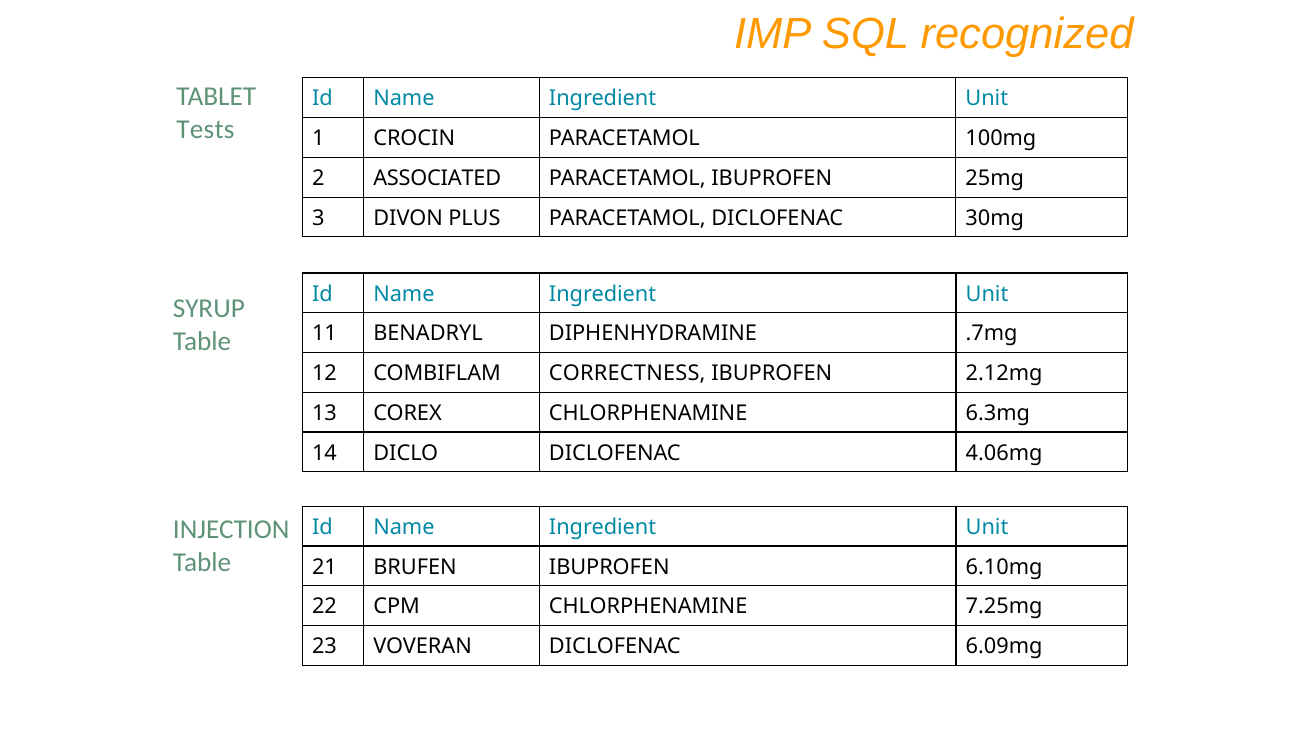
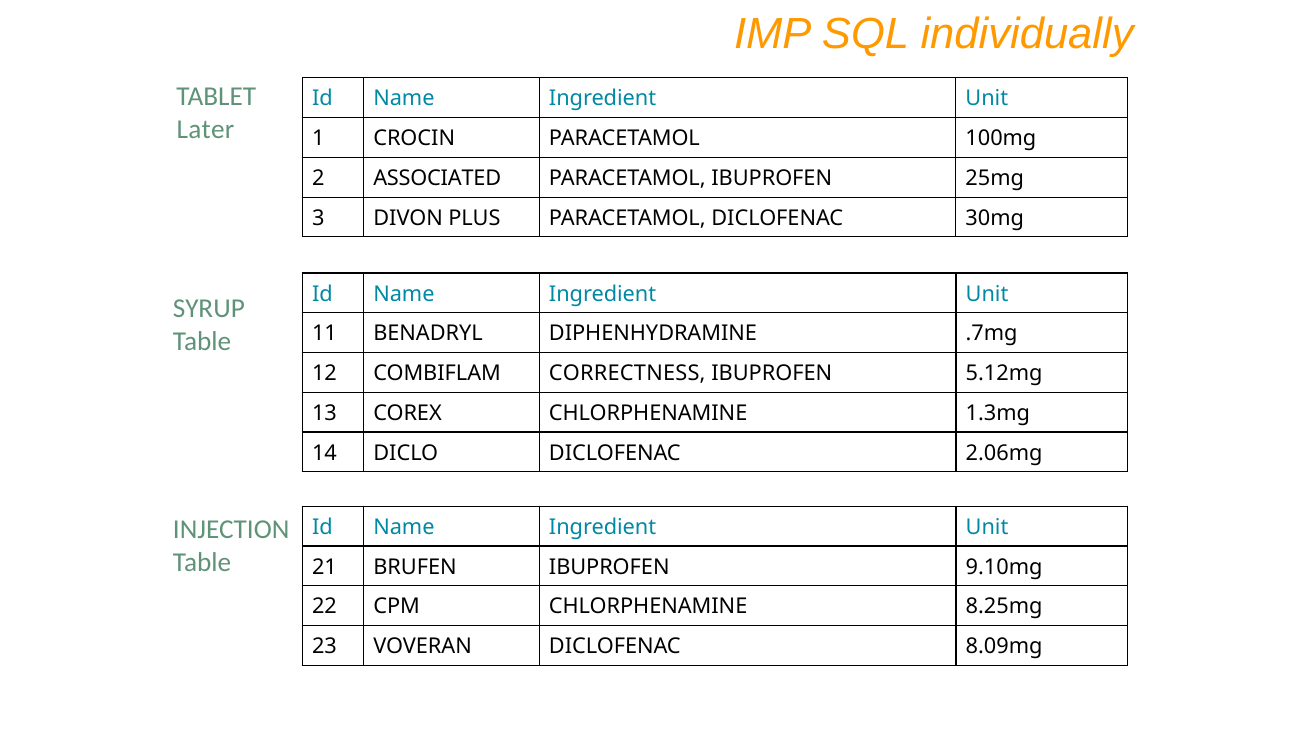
recognized: recognized -> individually (1027, 34)
Tests: Tests -> Later (205, 130)
2.12mg: 2.12mg -> 5.12mg (1004, 373)
6.3mg: 6.3mg -> 1.3mg (998, 413)
4.06mg: 4.06mg -> 2.06mg (1004, 453)
6.10mg: 6.10mg -> 9.10mg (1004, 567)
7.25mg: 7.25mg -> 8.25mg (1004, 607)
6.09mg: 6.09mg -> 8.09mg (1004, 647)
